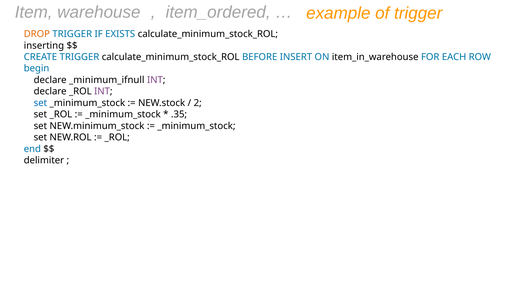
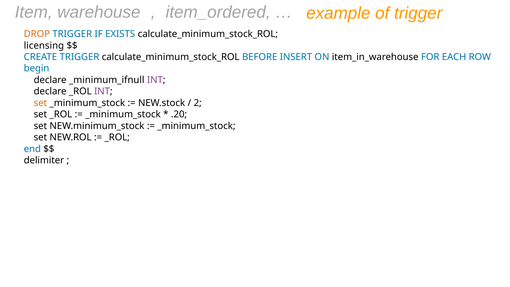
inserting: inserting -> licensing (44, 46)
set colour: blue -> orange (40, 103)
.35: .35 -> .20 (179, 114)
